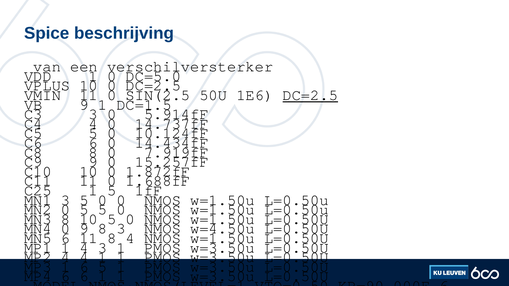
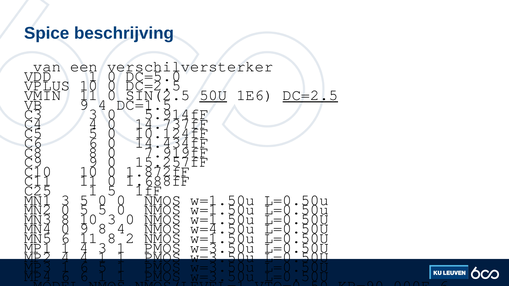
50U underline: none -> present (213, 95)
1: 1 -> 4 (102, 105)
5: 5 -> 3 (112, 219)
8 3: 3 -> 4 (121, 229)
8 4: 4 -> 2 (130, 238)
